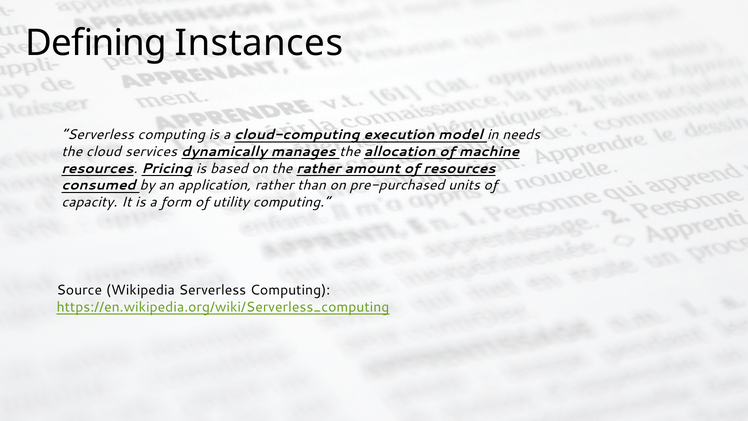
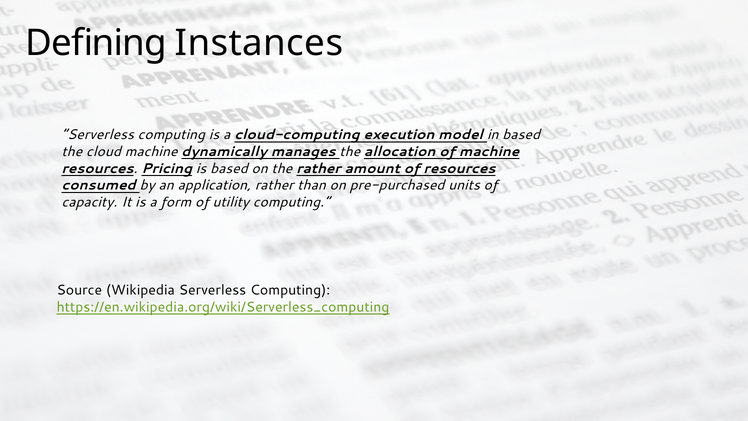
in needs: needs -> based (521, 135)
cloud services: services -> machine (151, 152)
